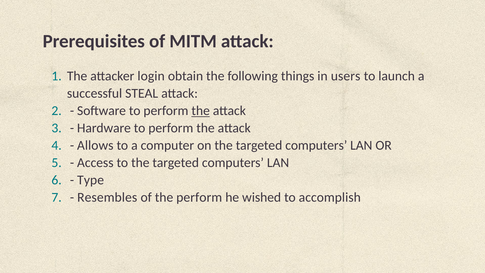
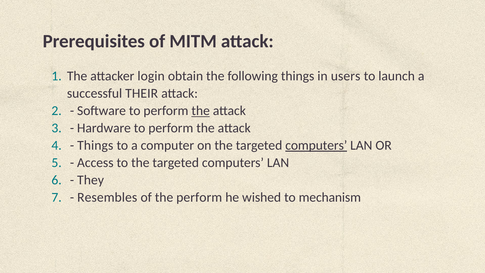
STEAL: STEAL -> THEIR (142, 93)
Allows: Allows -> Things (95, 145)
computers underline: none -> present (316, 145)
Type: Type -> They (91, 180)
accomplish: accomplish -> mechanism (330, 197)
